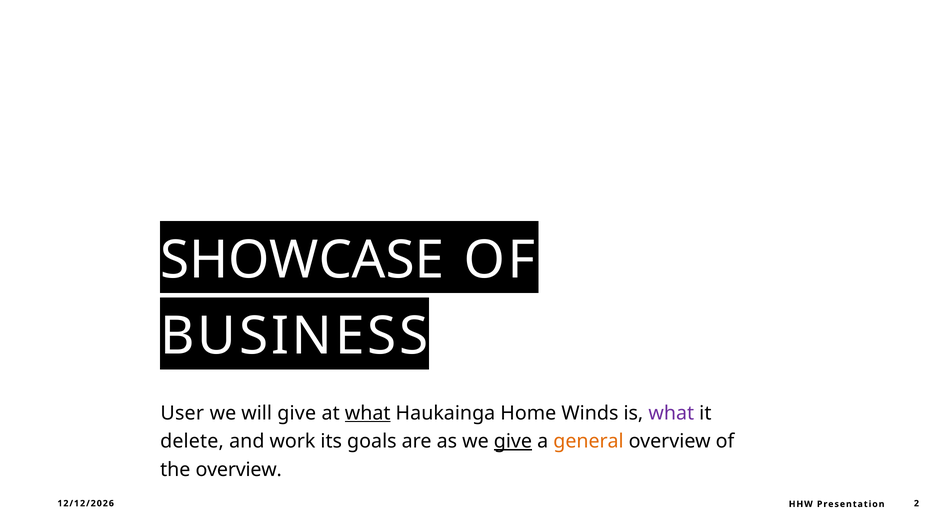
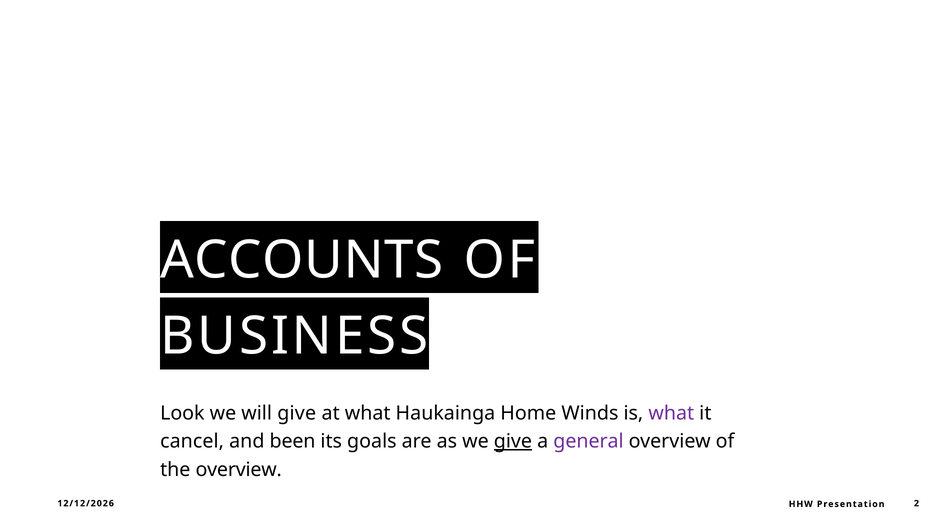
SHOWCASE: SHOWCASE -> ACCOUNTS (302, 260)
User: User -> Look (182, 413)
what underline: present -> none (368, 413)
delete: delete -> cancel (192, 441)
work: work -> been (293, 441)
general colour: orange -> purple (588, 441)
